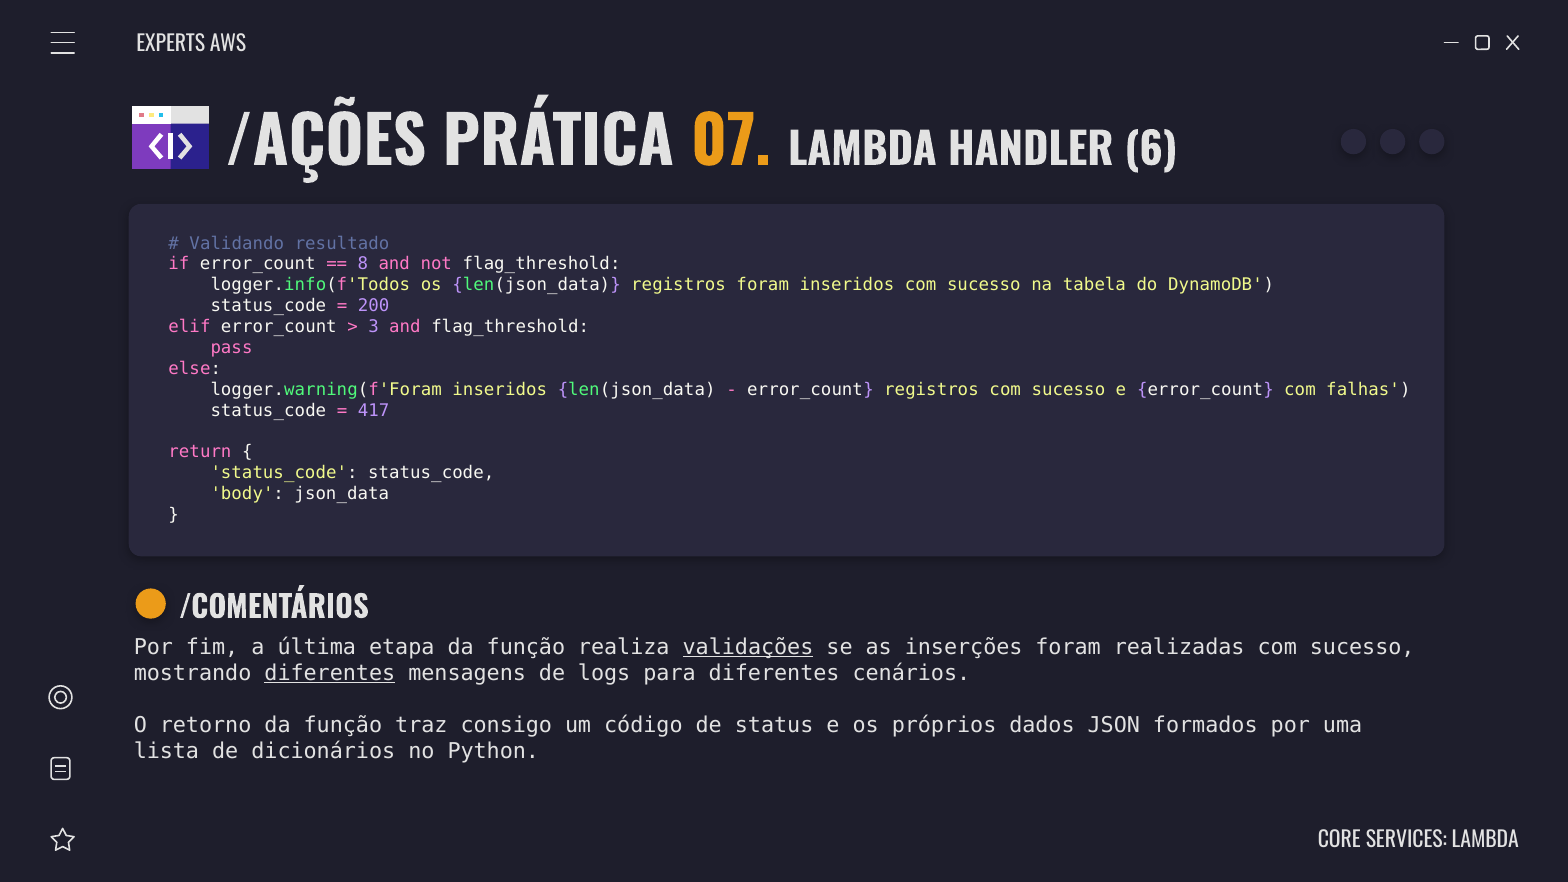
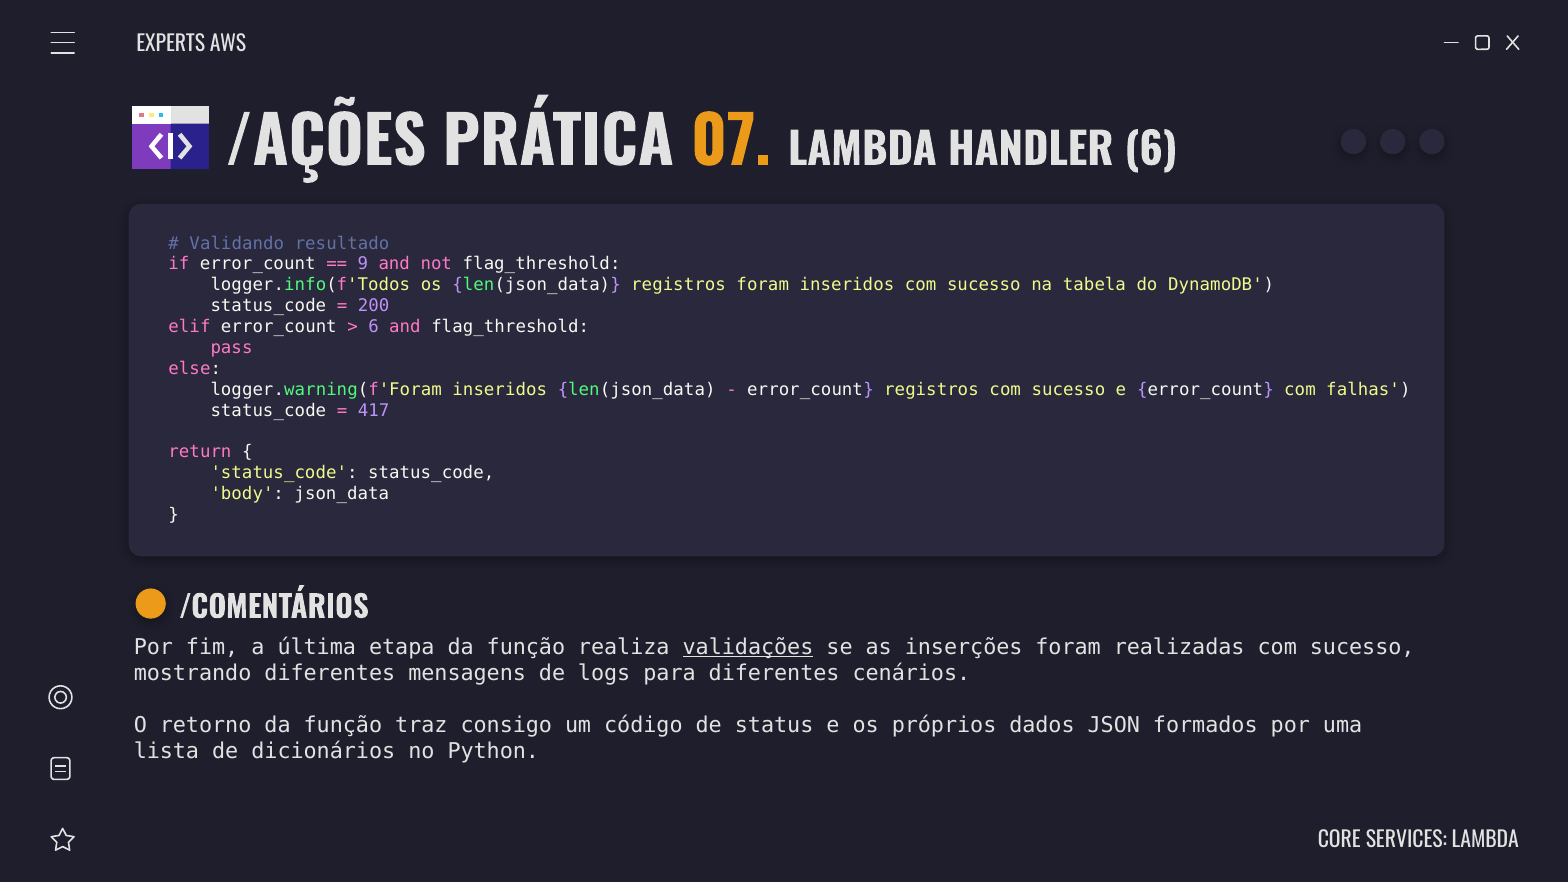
8: 8 -> 9 (363, 264)
3: 3 -> 6 (374, 327)
diferentes underline: present -> none (330, 673)
